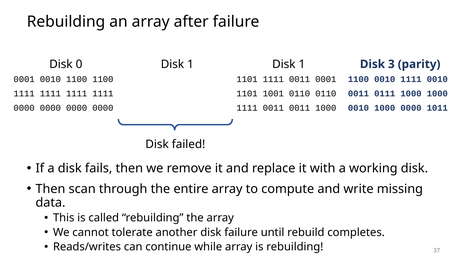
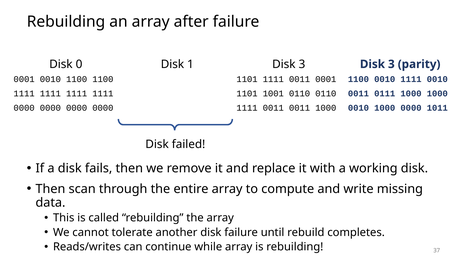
1 Disk 1: 1 -> 3 (302, 64)
